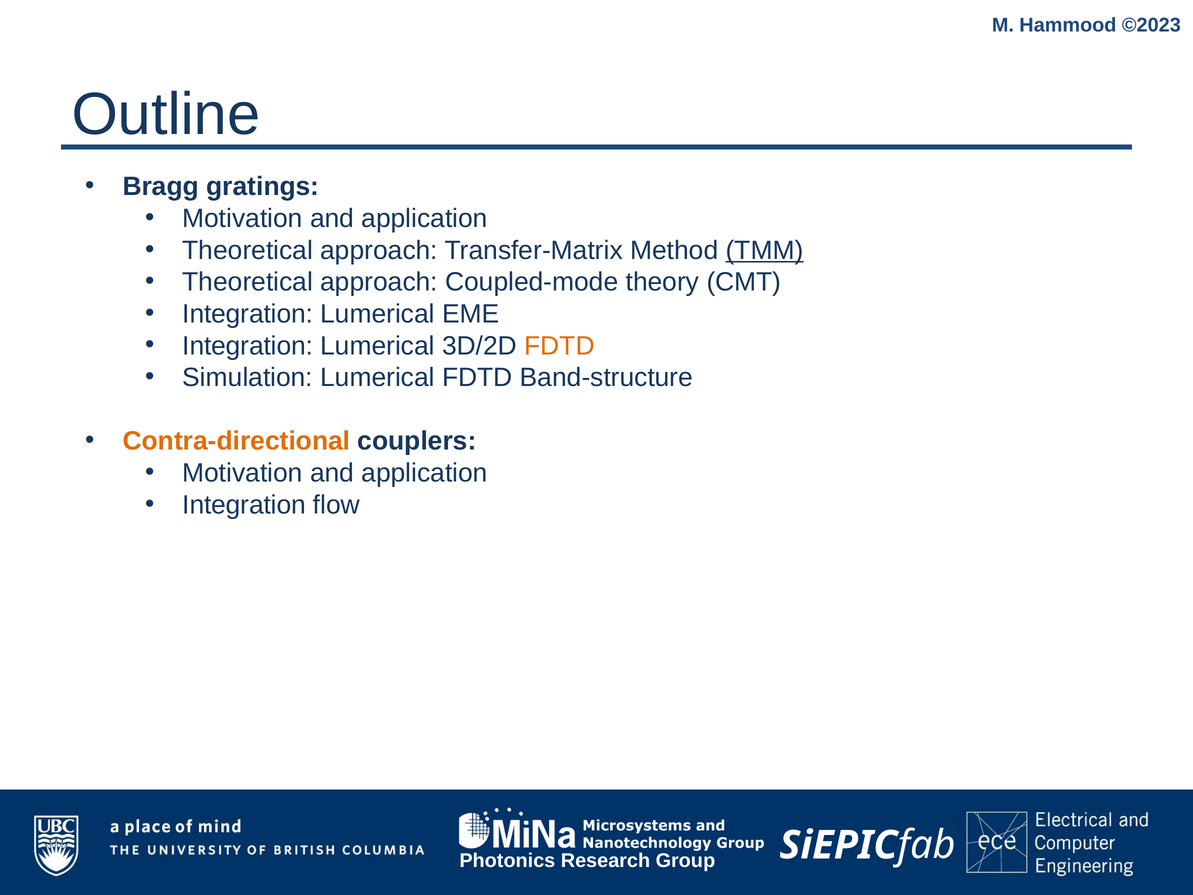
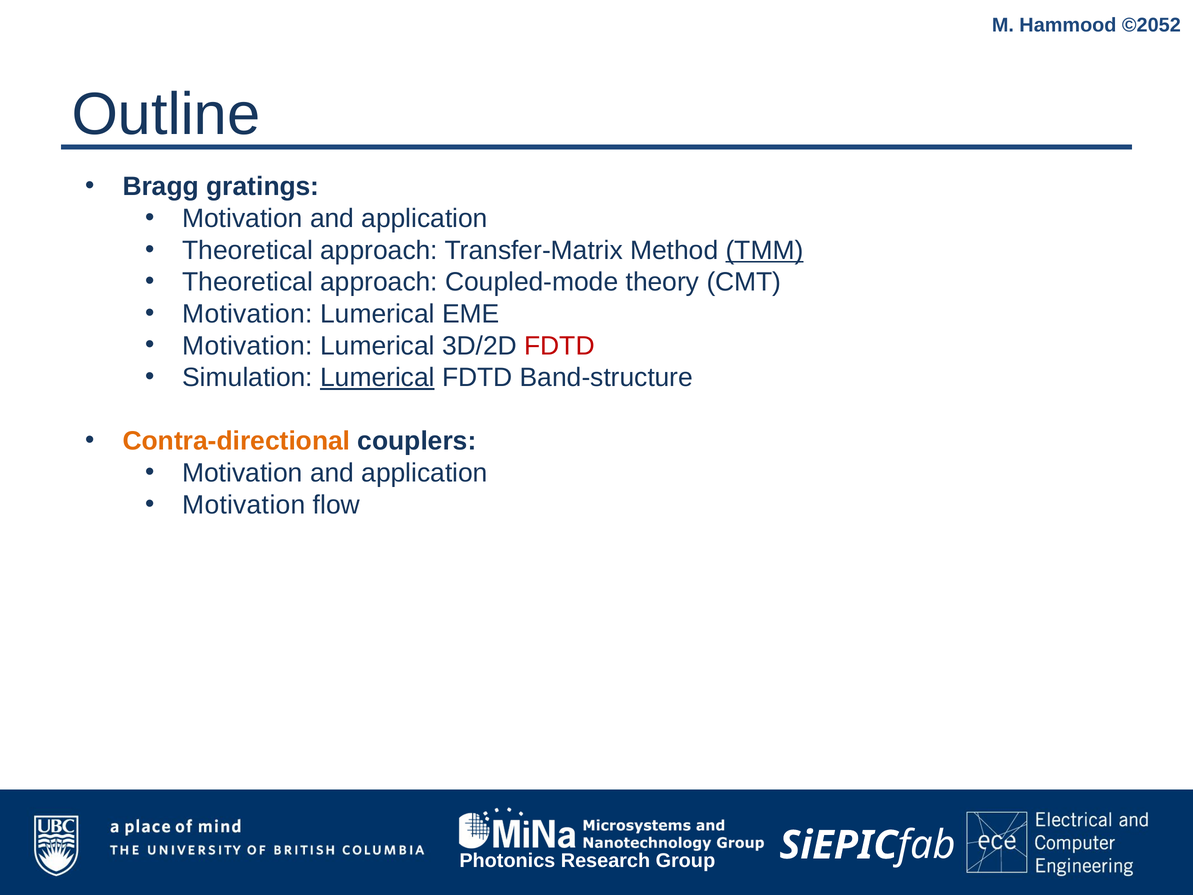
©2023: ©2023 -> ©2052 (1151, 25)
Integration: Integration -> Motivation (247, 314)
Integration: Integration -> Motivation (247, 346)
FDTD colour: orange -> red (559, 346)
Lumerical underline: none -> present (377, 377)
Integration: Integration -> Motivation (244, 505)
